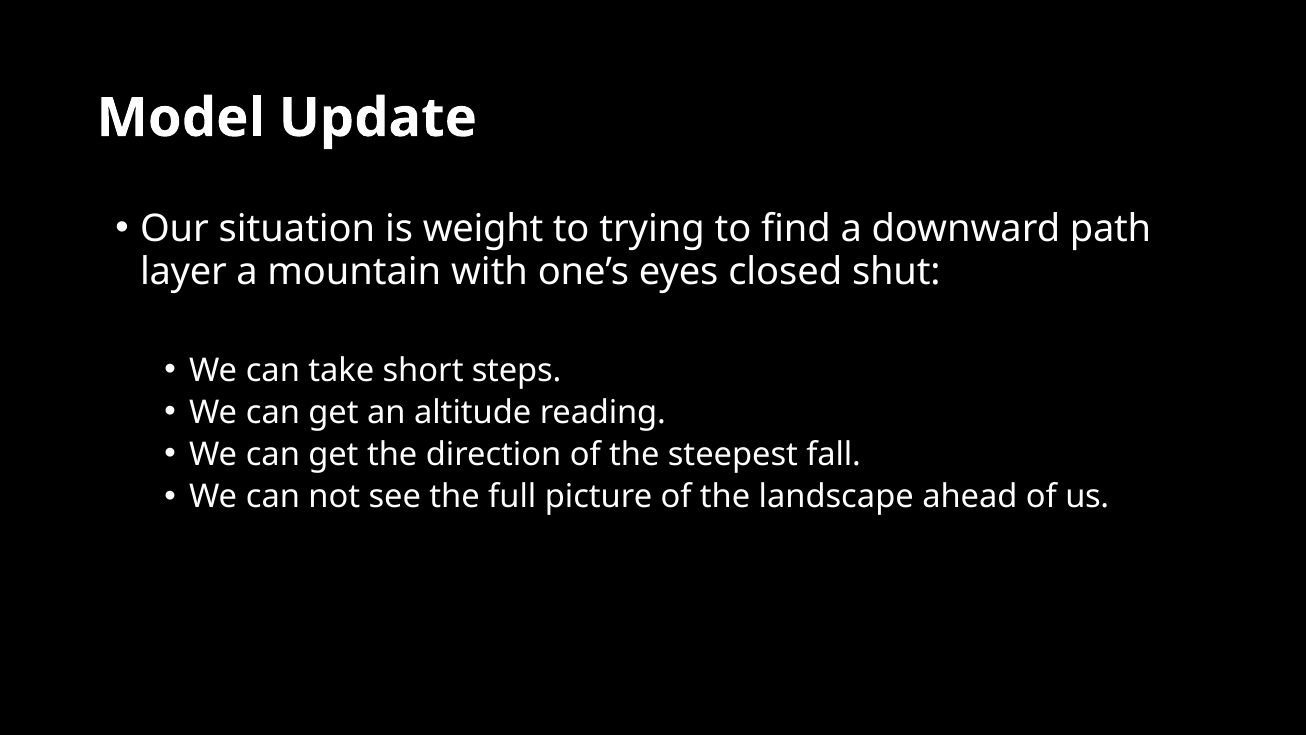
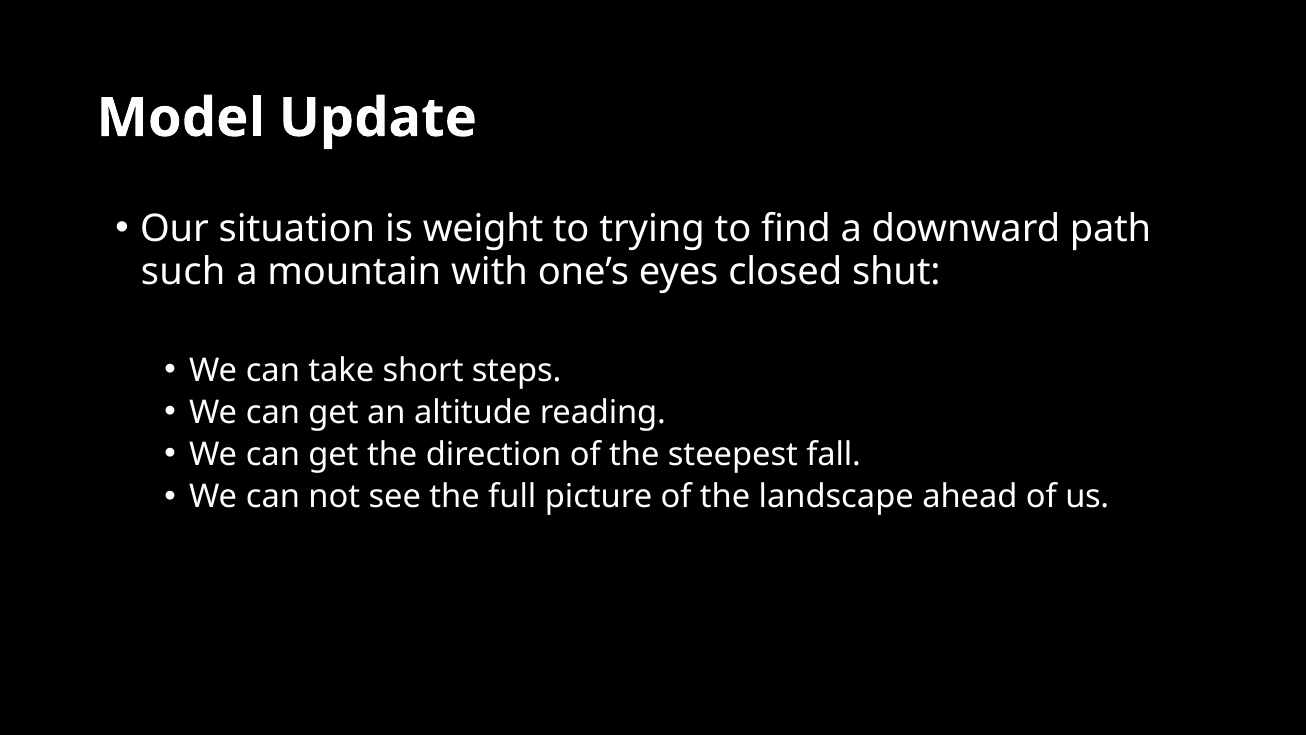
layer: layer -> such (183, 272)
